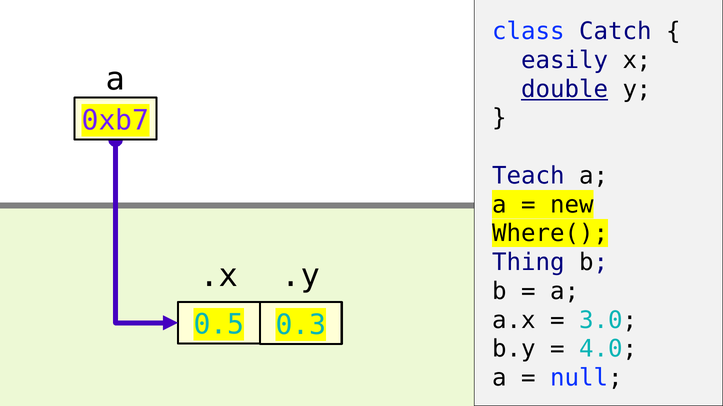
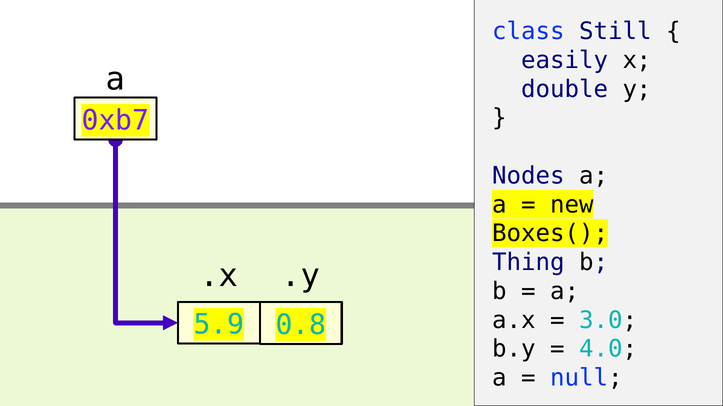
Catch: Catch -> Still (615, 31)
double underline: present -> none (565, 89)
Teach: Teach -> Nodes (528, 176)
Where(: Where( -> Boxes( (550, 234)
0.5: 0.5 -> 5.9 (219, 325)
0.3: 0.3 -> 0.8 (301, 325)
